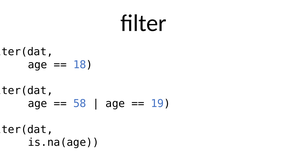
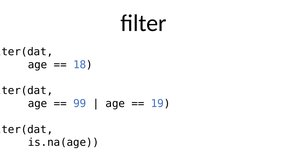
58: 58 -> 99 (80, 103)
